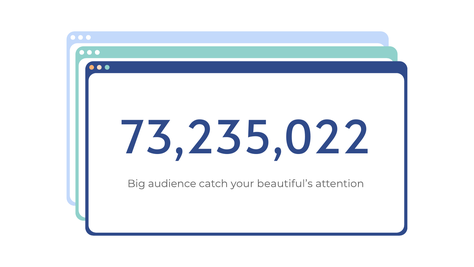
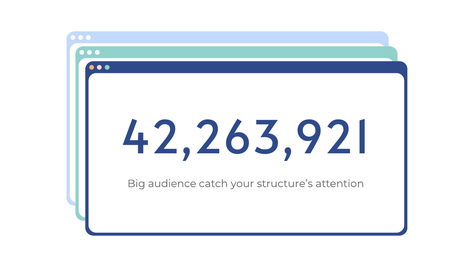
73,235,022: 73,235,022 -> 42,263,921 (246, 138)
beautiful’s: beautiful’s -> structure’s (285, 183)
